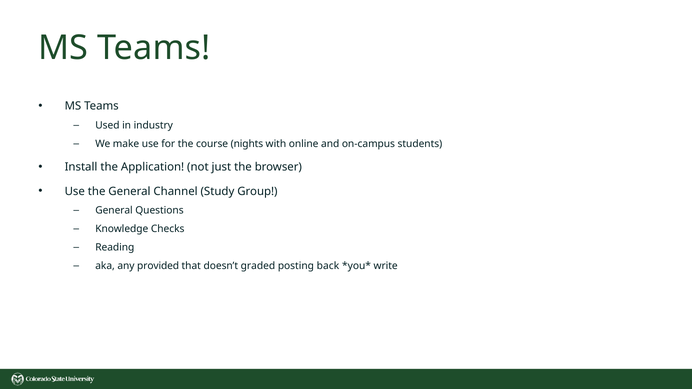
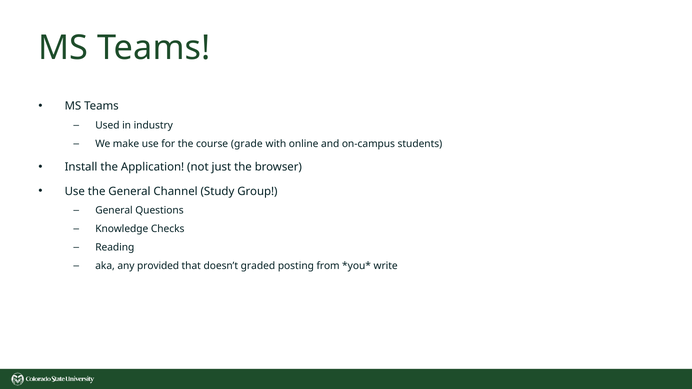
nights: nights -> grade (247, 144)
back: back -> from (328, 266)
